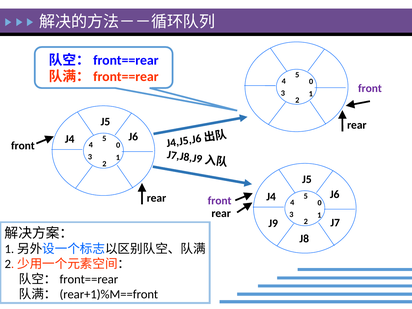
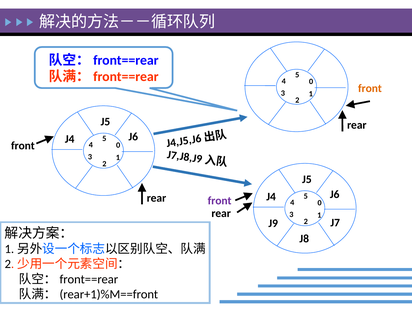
front colour: purple -> orange (370, 88)
